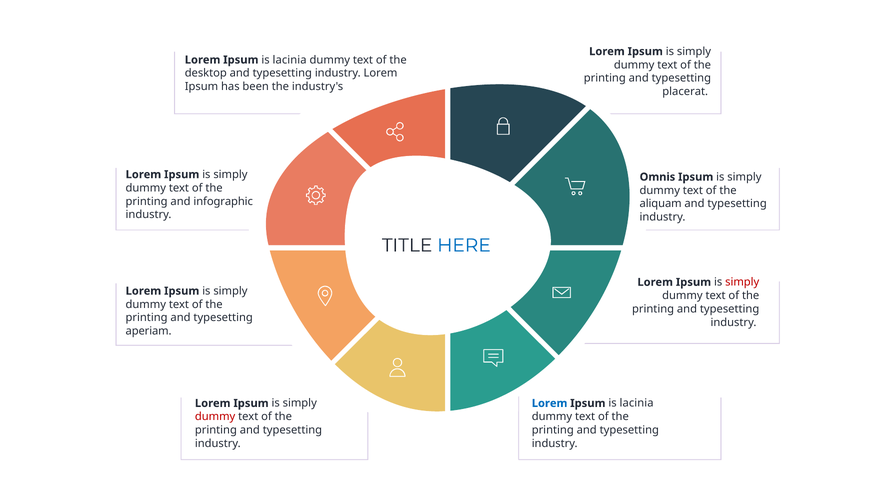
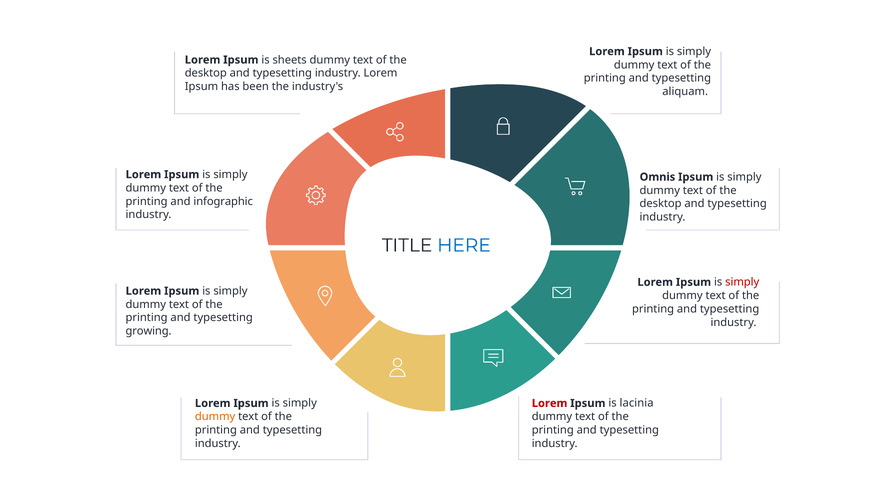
lacinia: lacinia -> sheets (290, 60)
placerat: placerat -> aliquam (685, 92)
aliquam: aliquam -> desktop (661, 204)
aperiam: aperiam -> growing (149, 332)
Lorem colour: blue -> red (550, 404)
dummy colour: red -> orange (215, 417)
